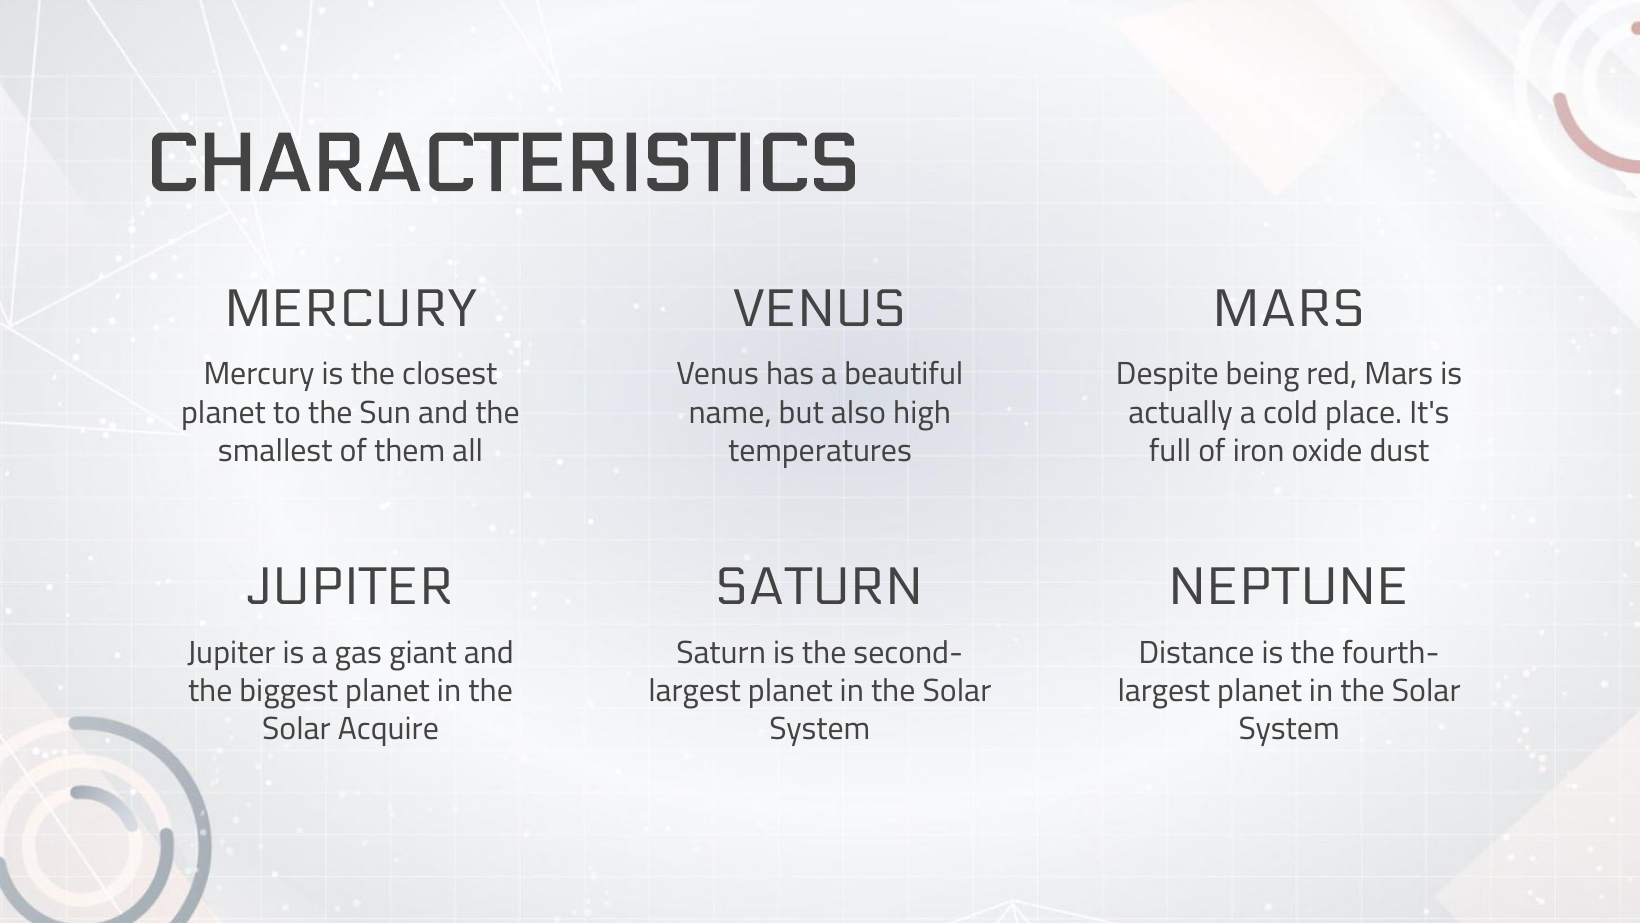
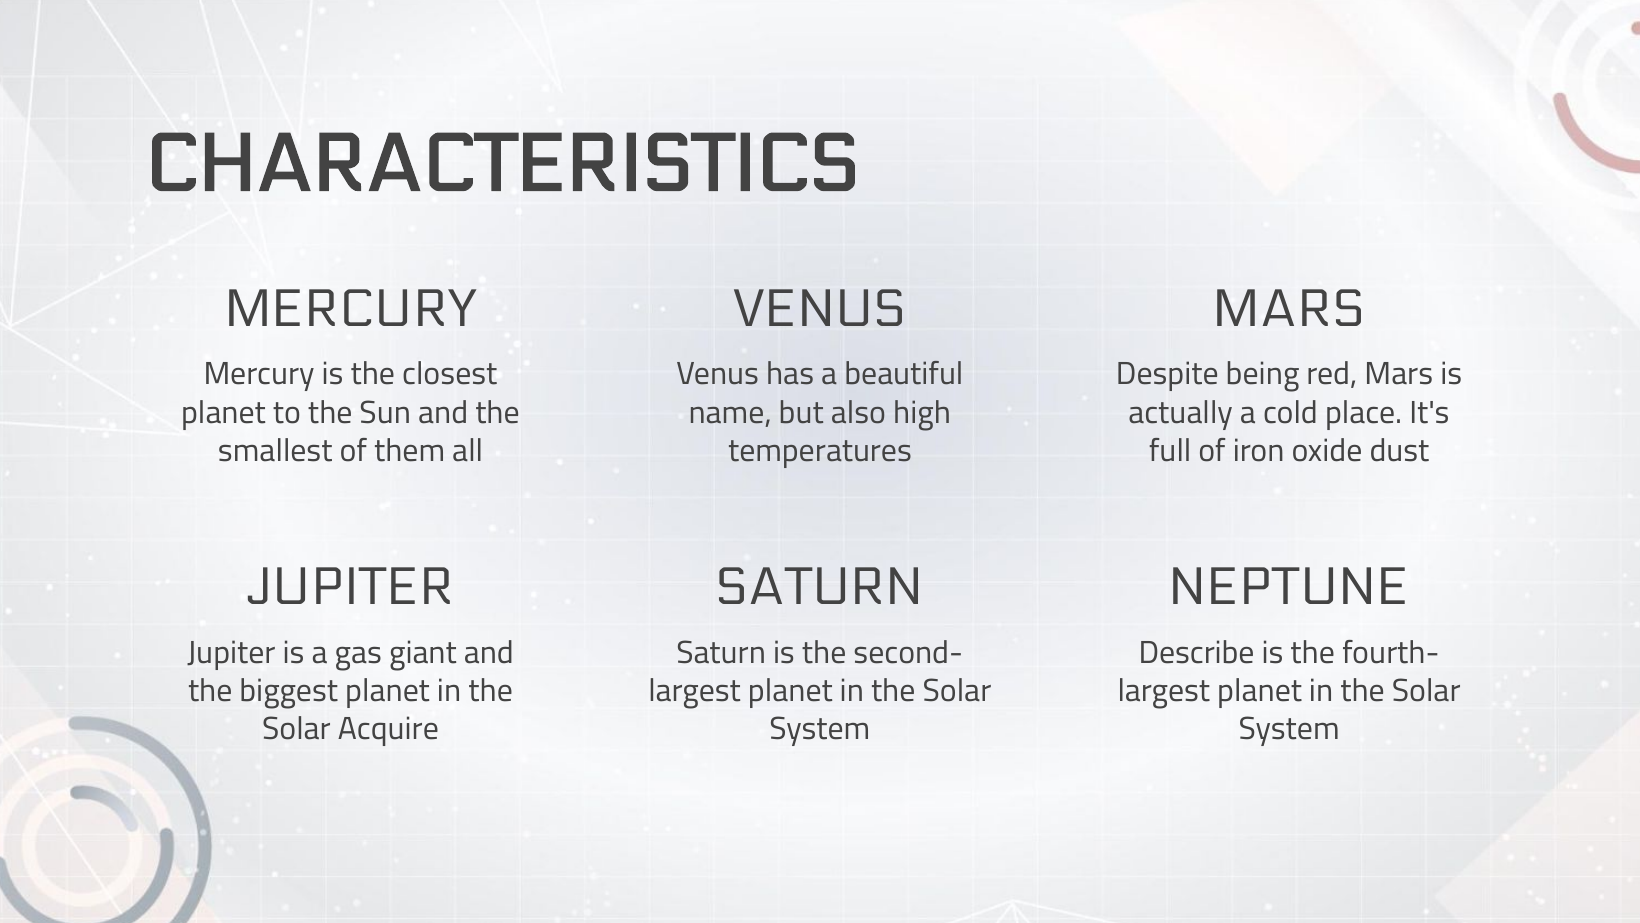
Distance: Distance -> Describe (1197, 653)
